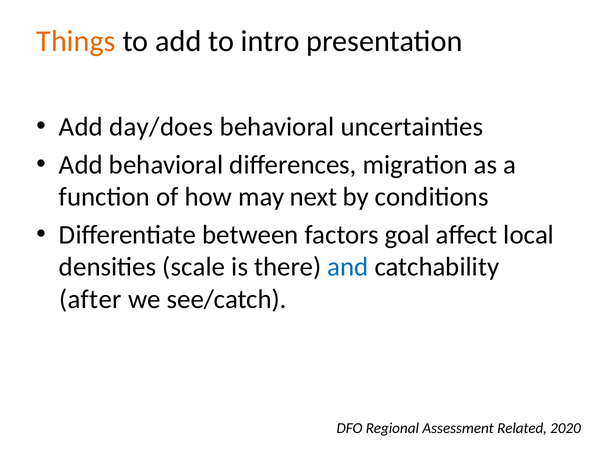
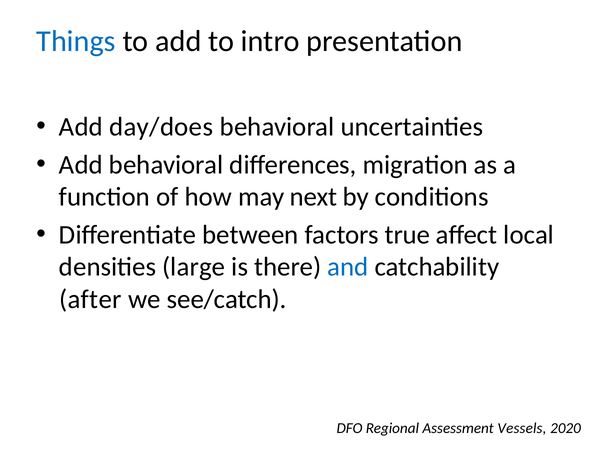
Things colour: orange -> blue (76, 41)
goal: goal -> true (407, 235)
scale: scale -> large (194, 267)
Related: Related -> Vessels (522, 428)
